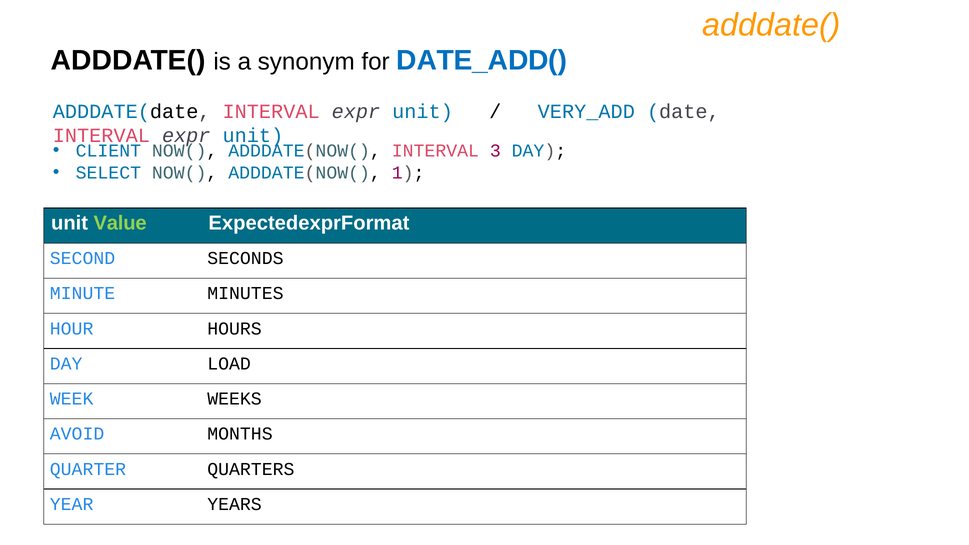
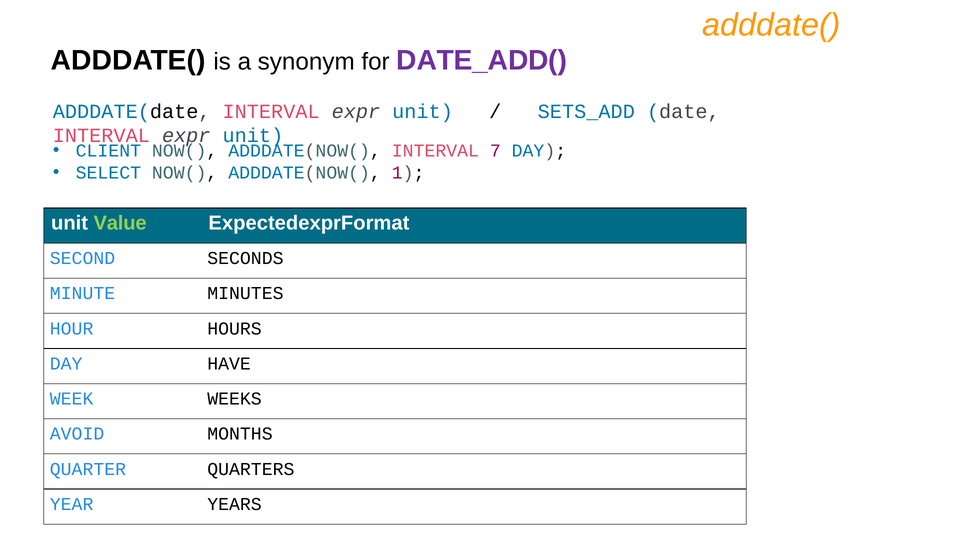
DATE_ADD( colour: blue -> purple (482, 61)
VERY_ADD: VERY_ADD -> SETS_ADD (586, 112)
3: 3 -> 7 (495, 151)
LOAD: LOAD -> HAVE (229, 364)
